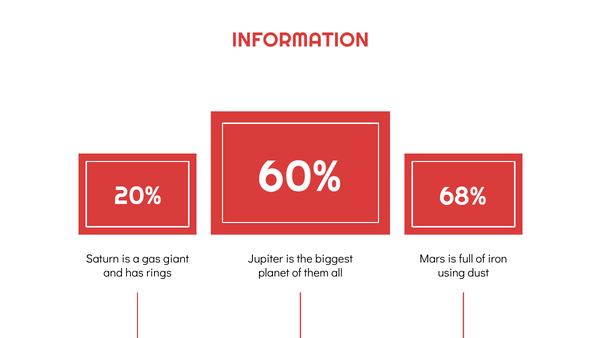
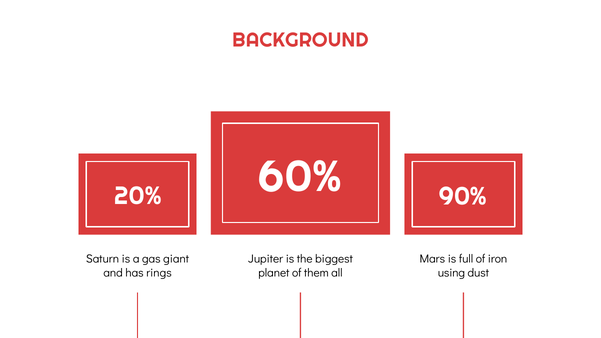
INFORMATION: INFORMATION -> BACKGROUND (300, 40)
68%: 68% -> 90% (463, 197)
